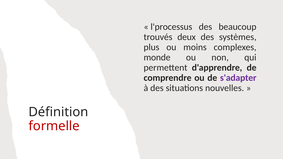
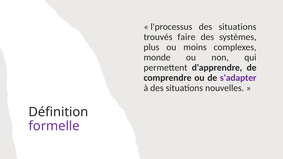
beaucoup: beaucoup -> situations (237, 27)
deux: deux -> faire (186, 37)
formelle colour: red -> purple (54, 126)
